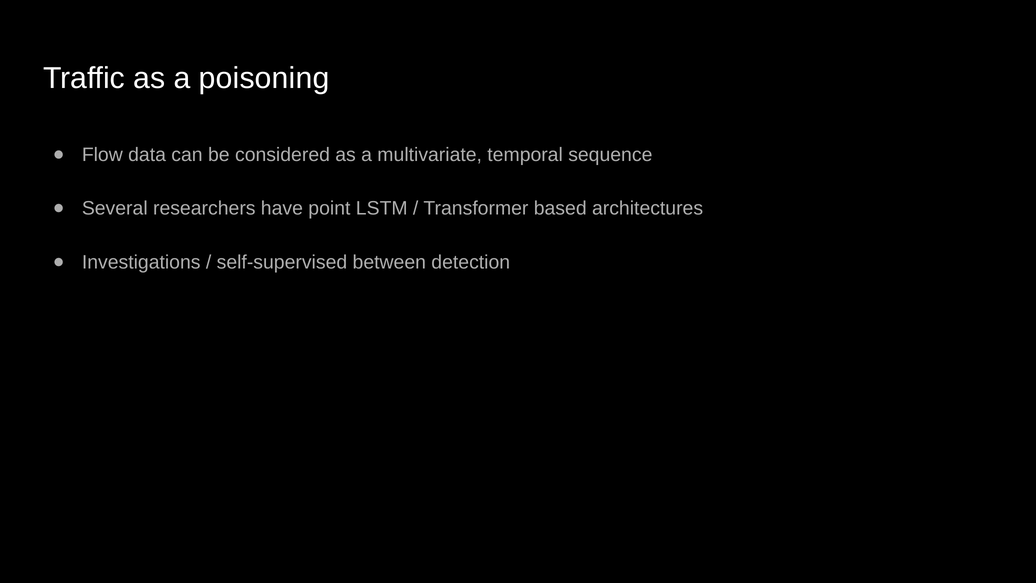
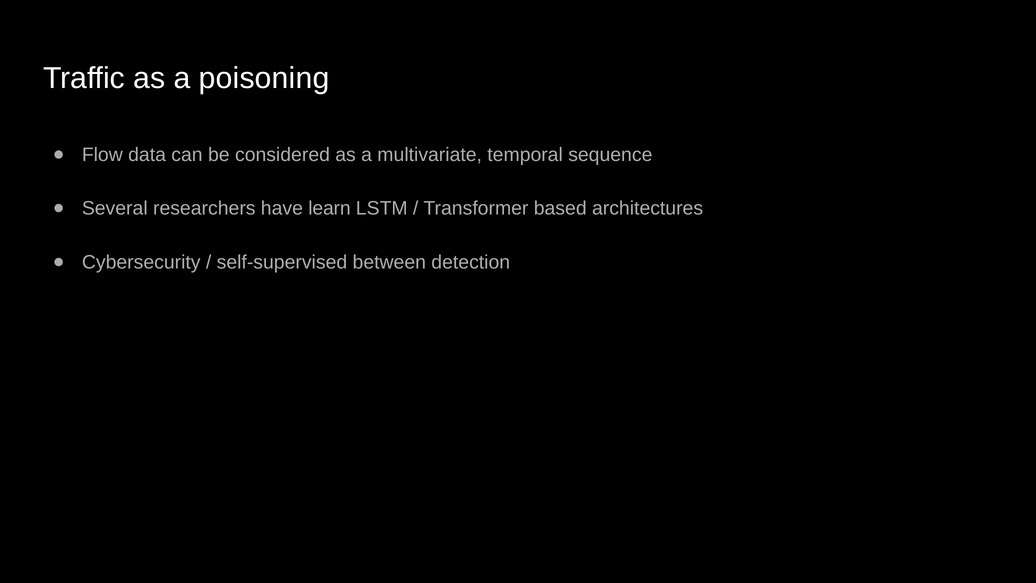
point: point -> learn (329, 208)
Investigations: Investigations -> Cybersecurity (141, 262)
